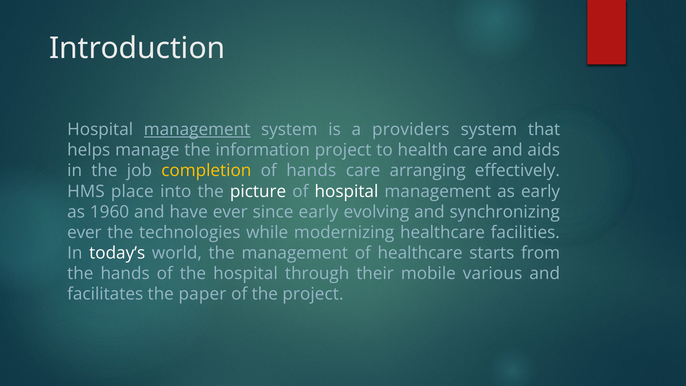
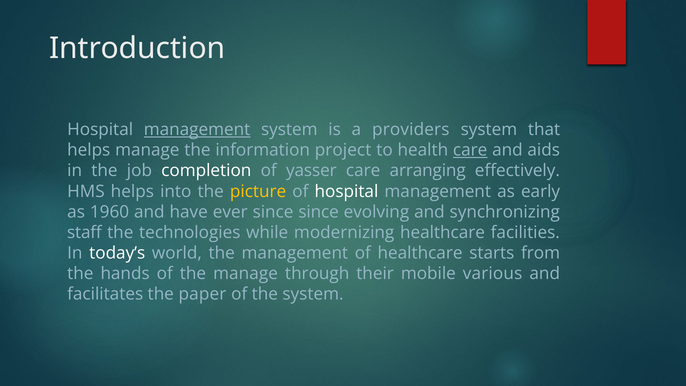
care underline: none -> present (470, 150)
completion colour: yellow -> white (206, 171)
of hands: hands -> yasser (311, 171)
HMS place: place -> helps (132, 191)
picture colour: white -> yellow (258, 191)
since early: early -> since (319, 212)
ever: ever -> staff (84, 232)
the hospital: hospital -> manage (246, 274)
the project: project -> system (313, 294)
